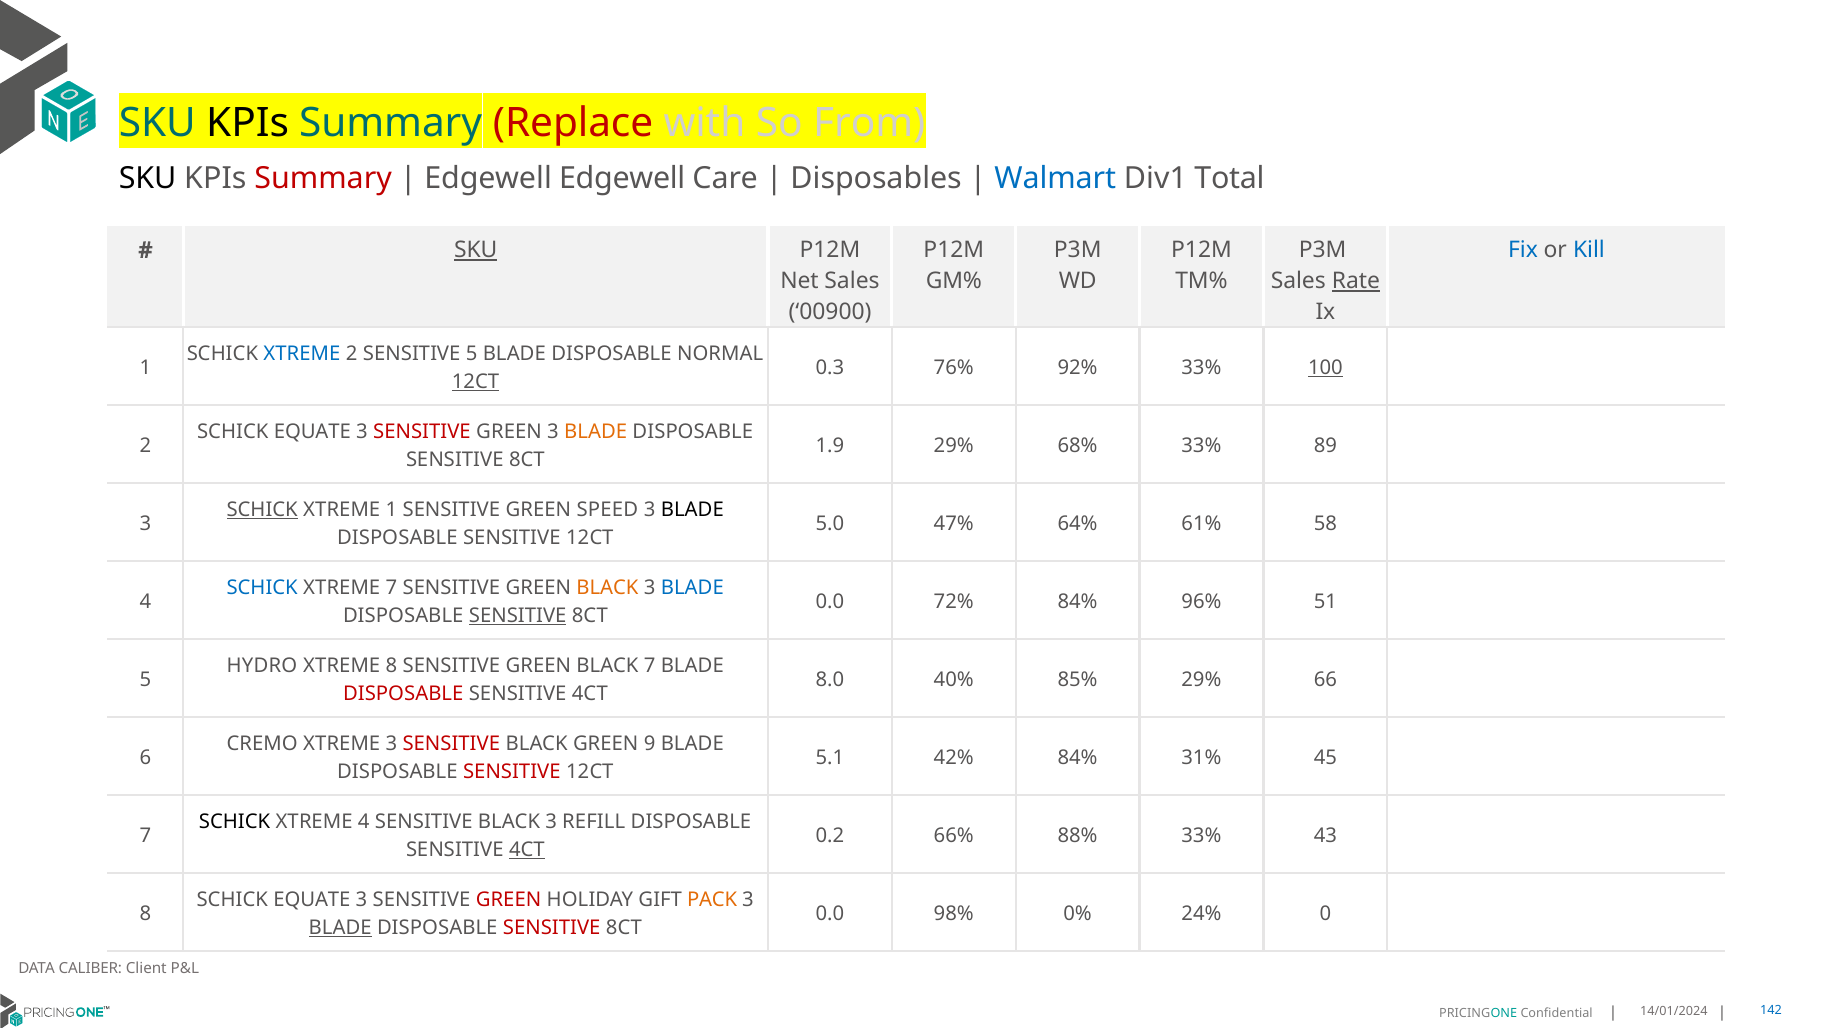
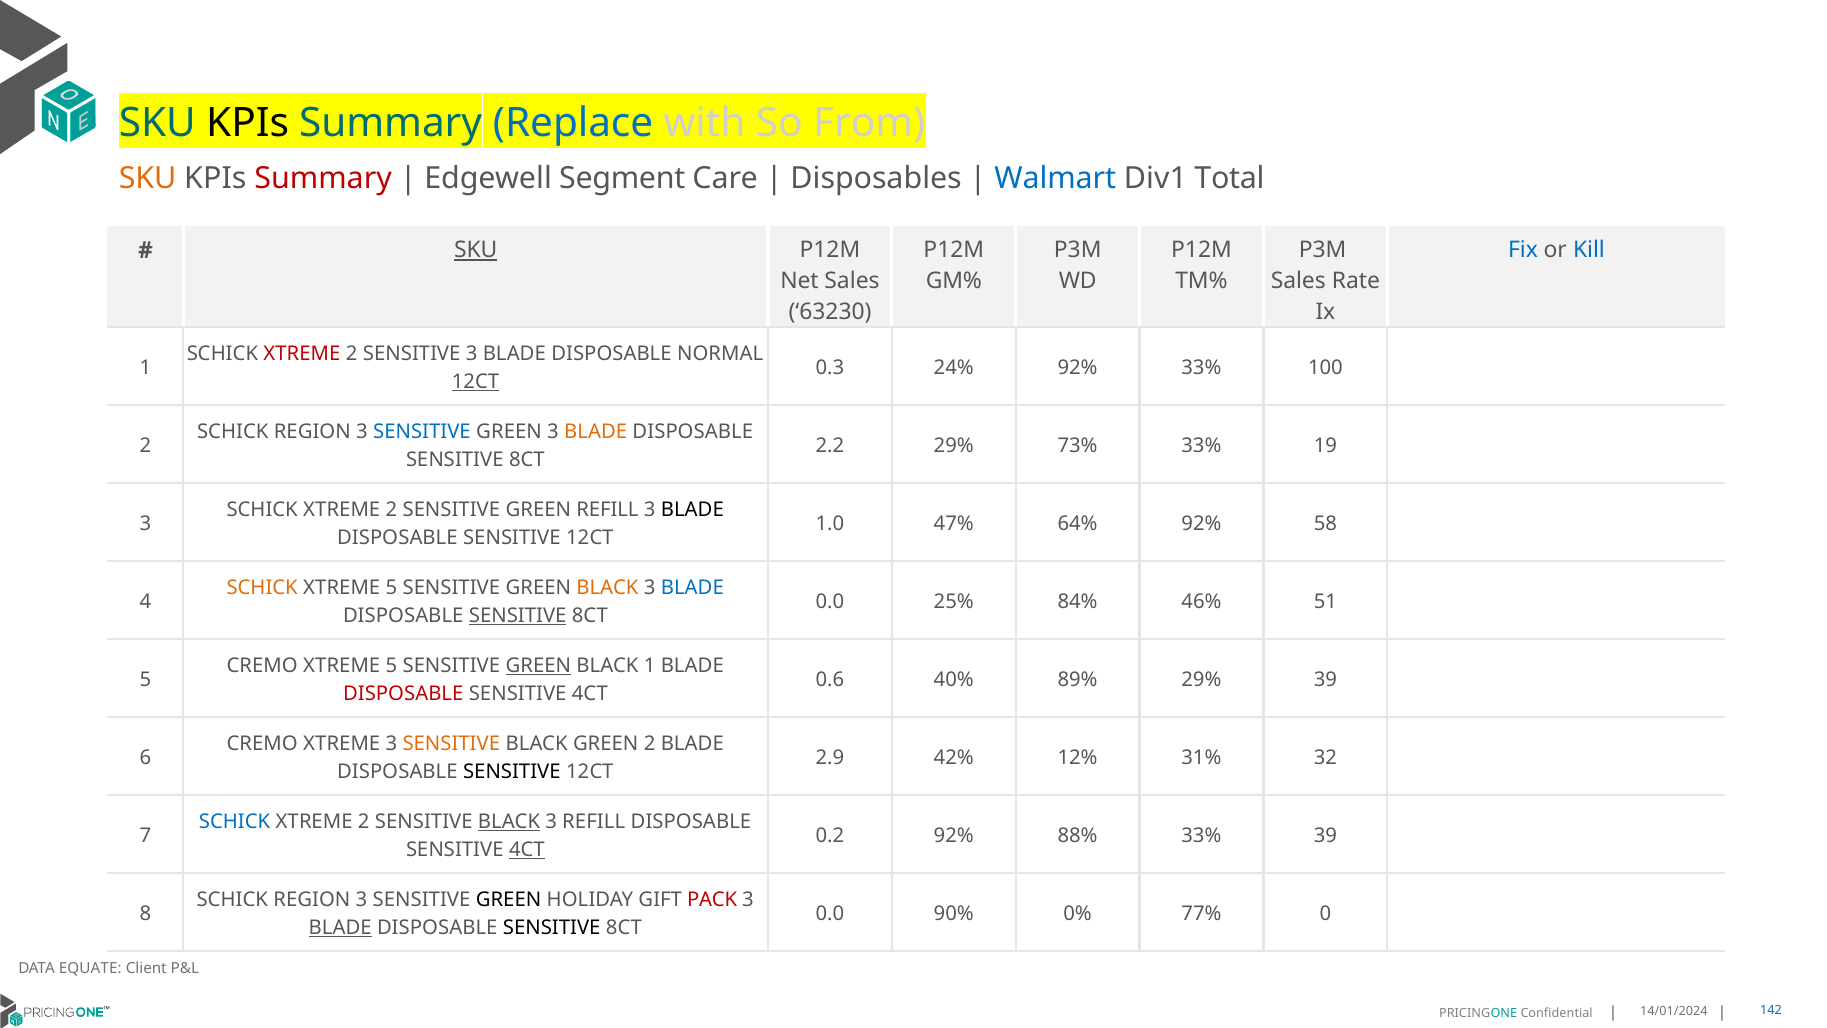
Replace colour: red -> blue (573, 123)
SKU colour: black -> orange (148, 178)
Edgewell Edgewell: Edgewell -> Segment (622, 178)
Rate underline: present -> none (1356, 281)
00900: 00900 -> 63230 (830, 312)
XTREME colour: blue -> red (302, 353)
SENSITIVE 5: 5 -> 3 (472, 353)
76%: 76% -> 24% (954, 367)
100 underline: present -> none (1325, 367)
EQUATE: EQUATE -> REGION (312, 431)
SENSITIVE colour: red -> blue (422, 431)
1.9: 1.9 -> 2.2 (830, 445)
68%: 68% -> 73% (1078, 445)
89: 89 -> 19 (1325, 445)
SCHICK underline: present -> none (262, 509)
1: 1 -> 2 (391, 509)
GREEN SPEED: SPEED -> REFILL (607, 509)
5.0: 5.0 -> 1.0 (830, 523)
64% 61%: 61% -> 92% (1201, 523)
SCHICK colour: blue -> orange (262, 587)
7: 7 -> 5 (391, 587)
72%: 72% -> 25% (954, 601)
96%: 96% -> 46% (1201, 601)
HYDRO: HYDRO -> CREMO (262, 665)
8: 8 -> 5 (391, 665)
GREEN underline: none -> present (538, 665)
BLACK 7: 7 -> 1 (650, 665)
8.0: 8.0 -> 0.6 (830, 679)
85%: 85% -> 89% (1078, 679)
29% 66: 66 -> 39 (1325, 679)
SENSITIVE colour: red -> orange (451, 743)
GREEN 9: 9 -> 2 (650, 743)
5.1: 5.1 -> 2.9 (830, 757)
42% 84%: 84% -> 12% (1078, 757)
45: 45 -> 32 (1325, 757)
SENSITIVE colour: red -> black (512, 771)
SCHICK colour: black -> blue (235, 821)
4: 4 -> 2 (364, 821)
BLACK underline: none -> present (509, 821)
0.2 66%: 66% -> 92% (954, 835)
33% 43: 43 -> 39 (1325, 835)
EQUATE: EQUATE -> REGION (312, 899)
GREEN colour: red -> black (509, 899)
PACK colour: orange -> red (712, 899)
98%: 98% -> 90% (954, 913)
24%: 24% -> 77% (1201, 913)
SENSITIVE colour: red -> black (552, 927)
CALIBER: CALIBER -> EQUATE (90, 968)
